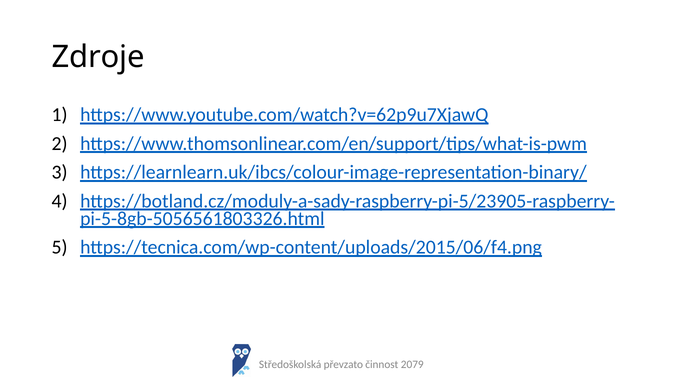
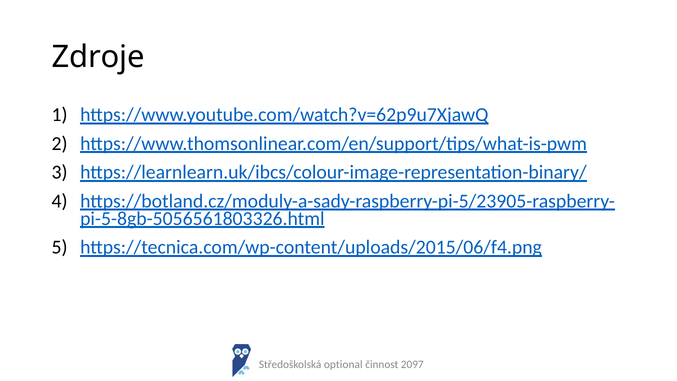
převzato: převzato -> optional (343, 364)
2079: 2079 -> 2097 (412, 364)
